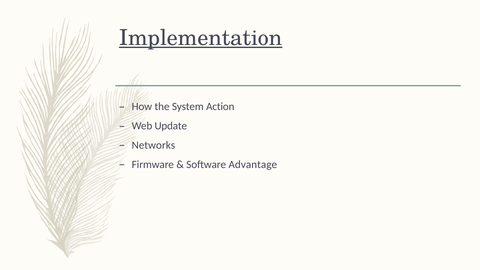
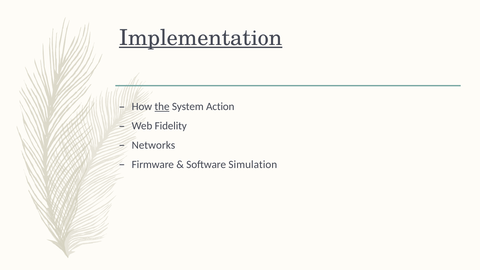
the underline: none -> present (162, 107)
Update: Update -> Fidelity (171, 126)
Advantage: Advantage -> Simulation (253, 164)
